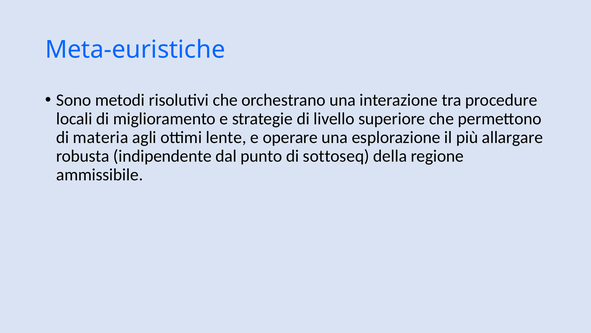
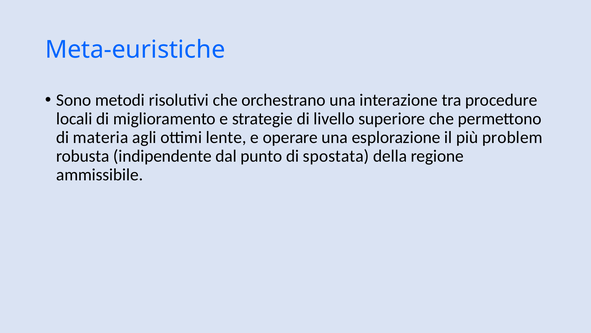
allargare: allargare -> problem (512, 137)
sottoseq: sottoseq -> spostata (336, 156)
